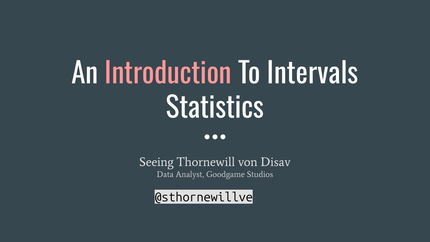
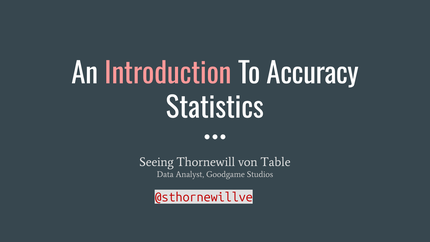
Intervals: Intervals -> Accuracy (313, 74)
Disav: Disav -> Table (276, 162)
@sthornewillve colour: black -> red (204, 197)
